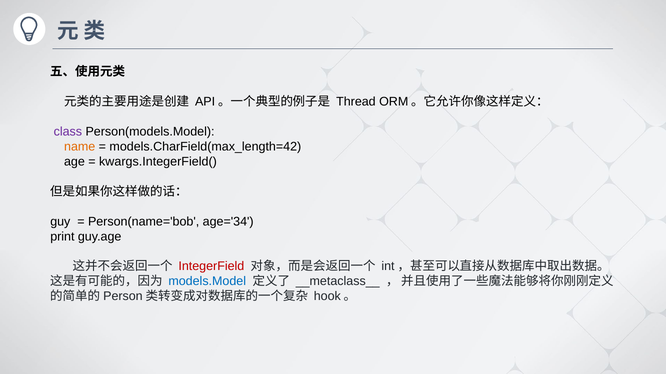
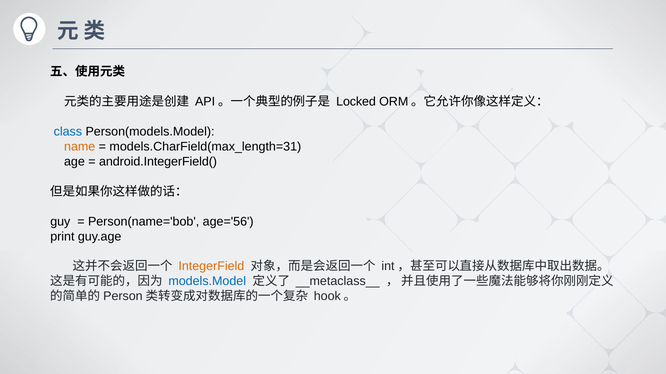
Thread: Thread -> Locked (356, 102)
class colour: purple -> blue (68, 132)
models.CharField(max_length=42: models.CharField(max_length=42 -> models.CharField(max_length=31 (205, 147)
kwargs.IntegerField(: kwargs.IntegerField( -> android.IntegerField( (158, 162)
age='34: age='34 -> age='56 (228, 222)
IntegerField colour: red -> orange (211, 267)
